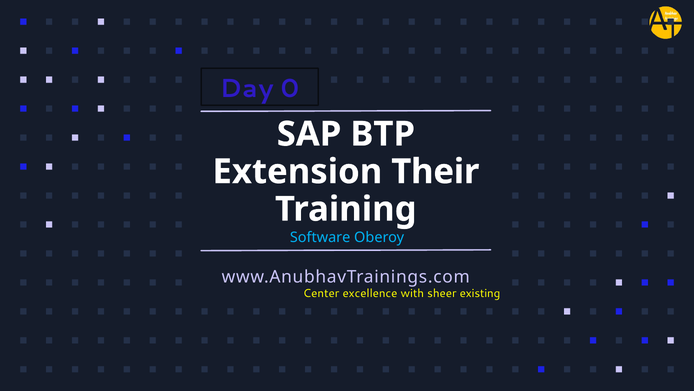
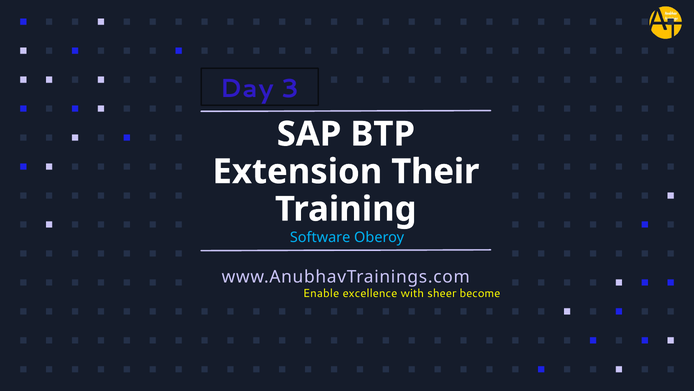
0: 0 -> 3 (290, 88)
Center: Center -> Enable (321, 293)
existing: existing -> become (480, 293)
